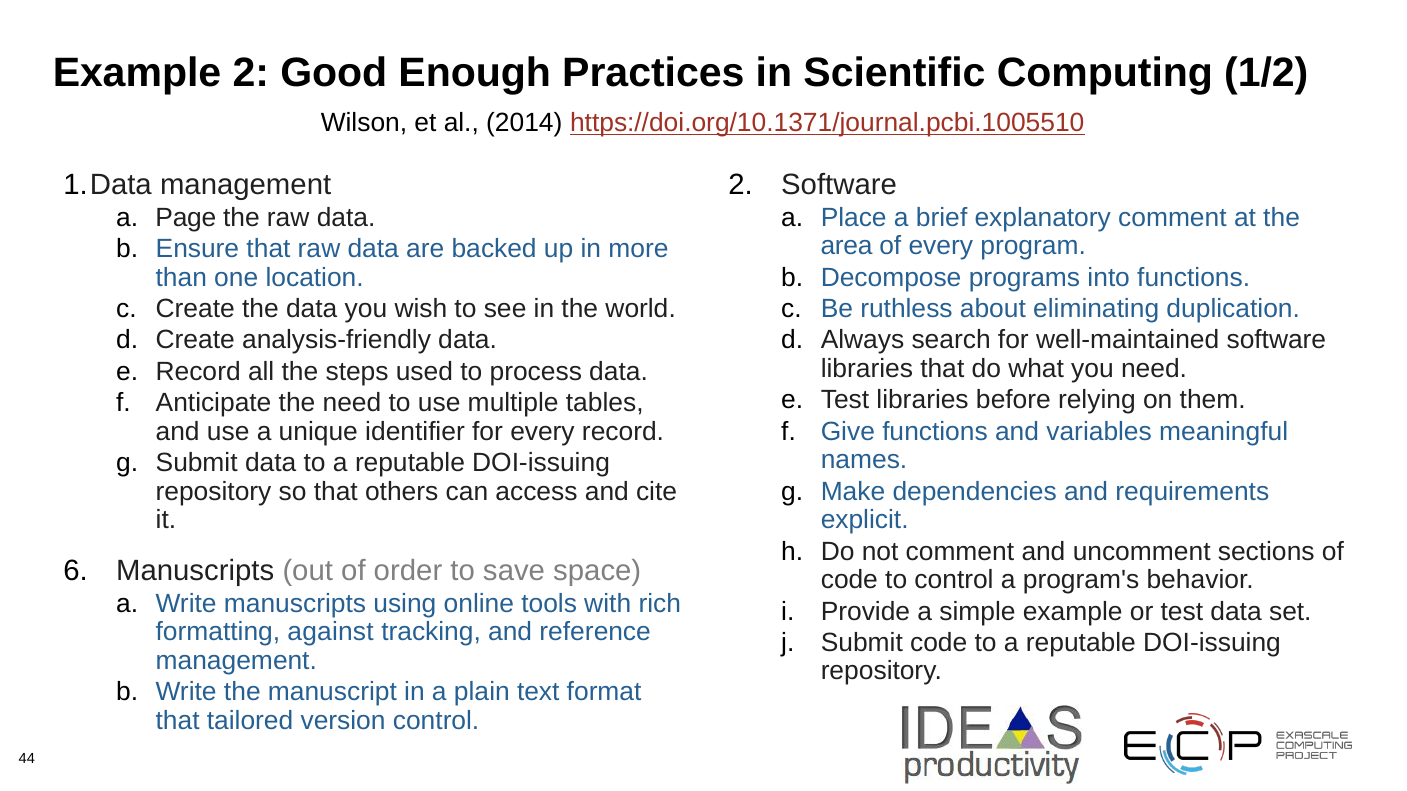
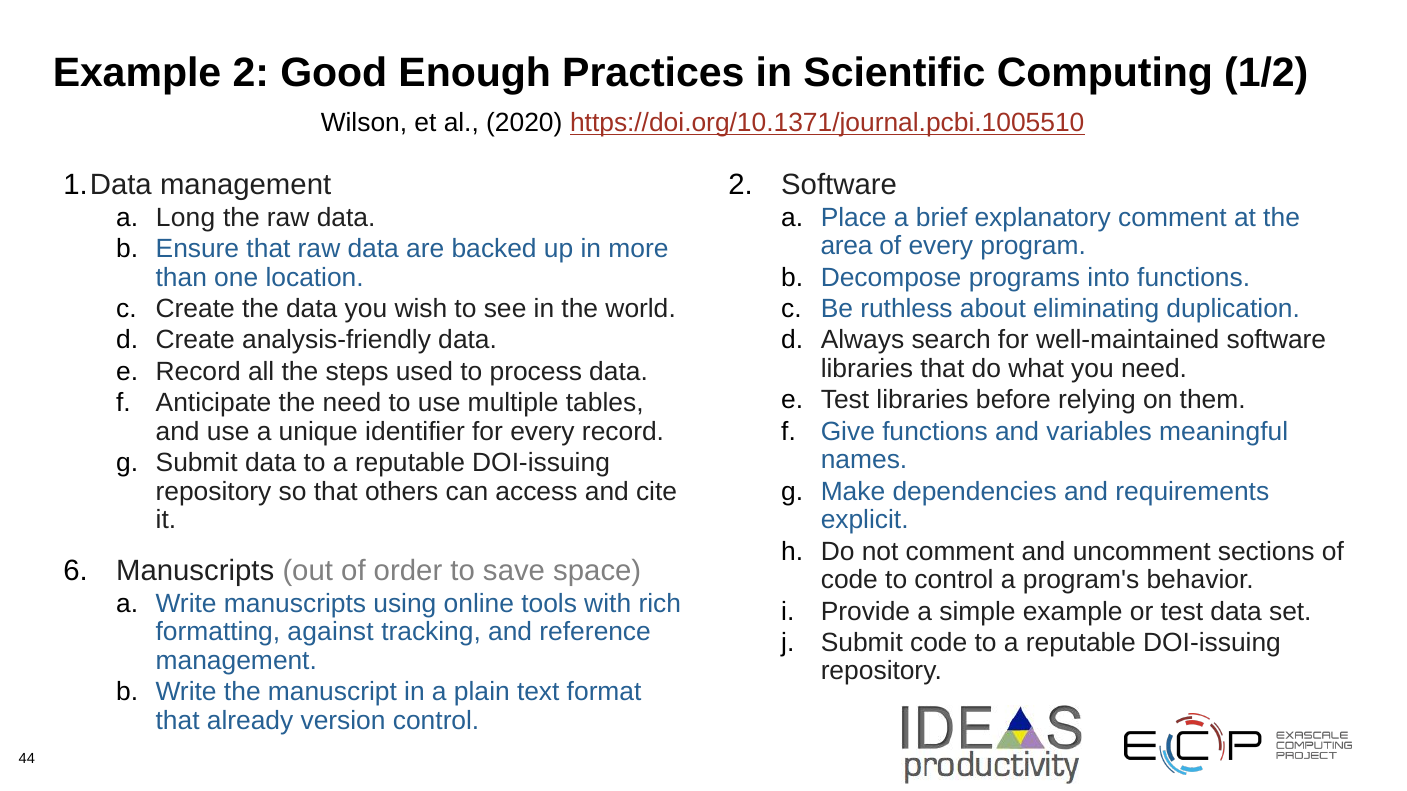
2014: 2014 -> 2020 (524, 123)
Page: Page -> Long (186, 218)
tailored: tailored -> already (250, 721)
